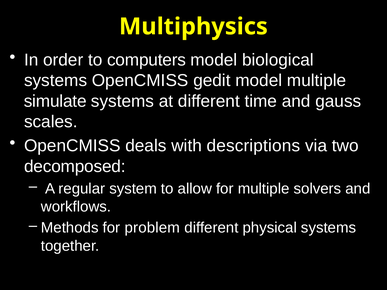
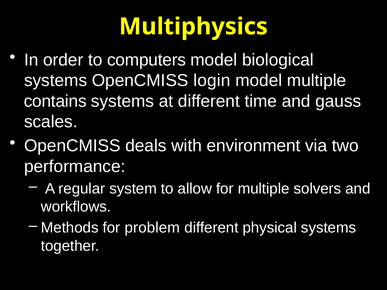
gedit: gedit -> login (212, 81)
simulate: simulate -> contains (55, 101)
descriptions: descriptions -> environment (254, 146)
decomposed: decomposed -> performance (75, 167)
